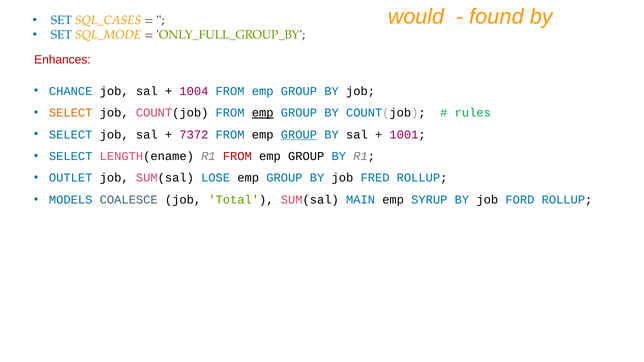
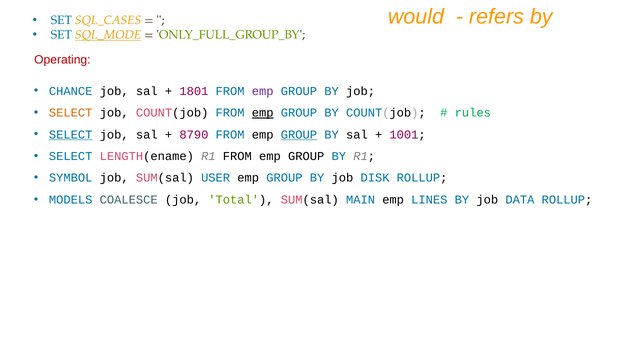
found: found -> refers (496, 17)
SQL_MODE underline: none -> present (108, 35)
Enhances: Enhances -> Operating (62, 60)
1004: 1004 -> 1801 (194, 91)
emp colour: blue -> purple (263, 91)
SELECT underline: none -> present (71, 135)
7372: 7372 -> 8790 (194, 135)
FROM colour: red -> black (237, 156)
OUTLET: OUTLET -> SYMBOL (71, 178)
LOSE: LOSE -> USER (216, 178)
FRED: FRED -> DISK (375, 178)
SYRUP: SYRUP -> LINES (429, 200)
FORD: FORD -> DATA (520, 200)
